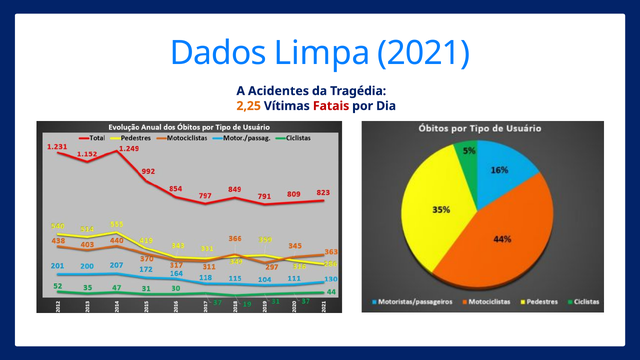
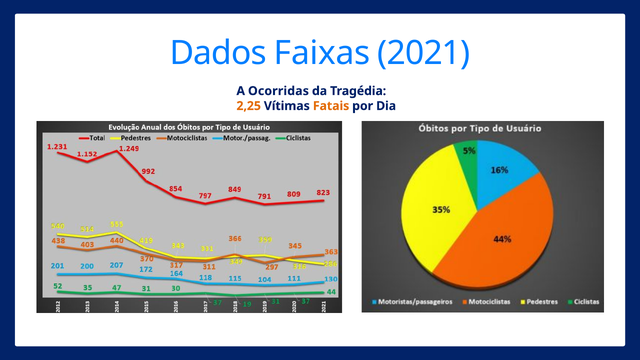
Limpa: Limpa -> Faixas (322, 53)
Acidentes: Acidentes -> Ocorridas (278, 91)
Fatais colour: red -> orange (331, 106)
